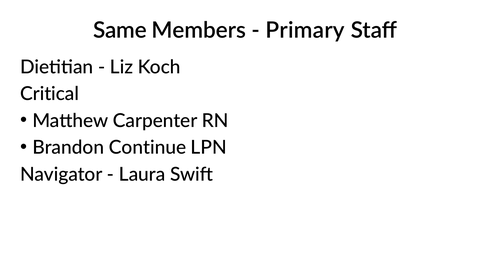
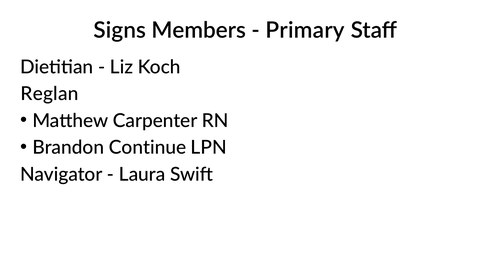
Same: Same -> Signs (120, 30)
Critical: Critical -> Reglan (49, 94)
